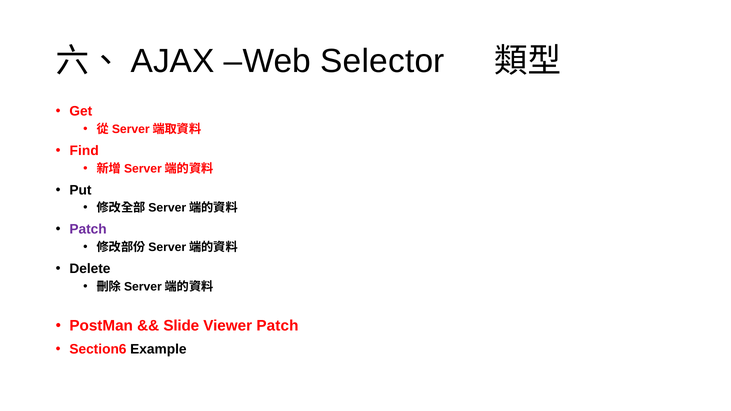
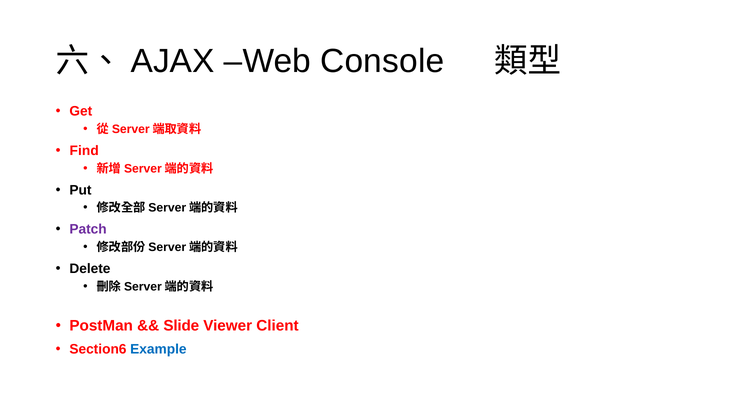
Selector: Selector -> Console (382, 61)
Viewer Patch: Patch -> Client (277, 326)
Example colour: black -> blue (158, 349)
